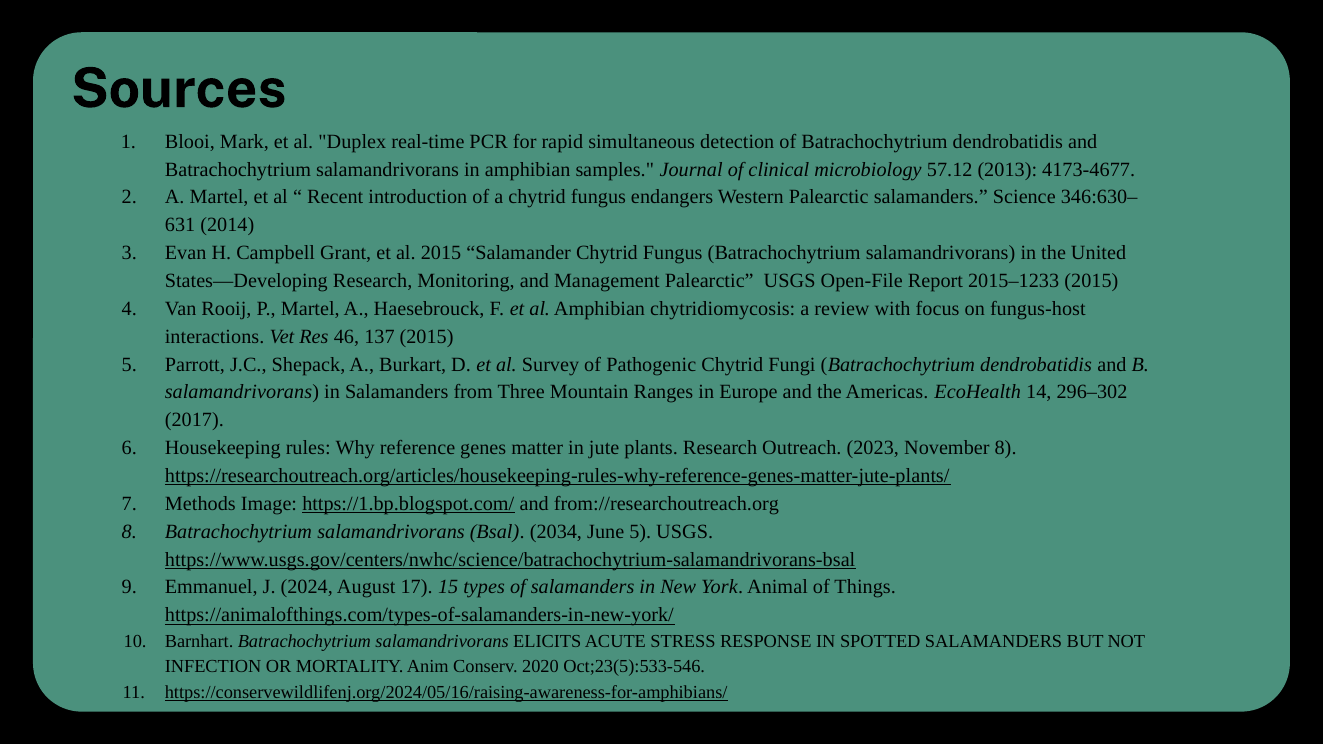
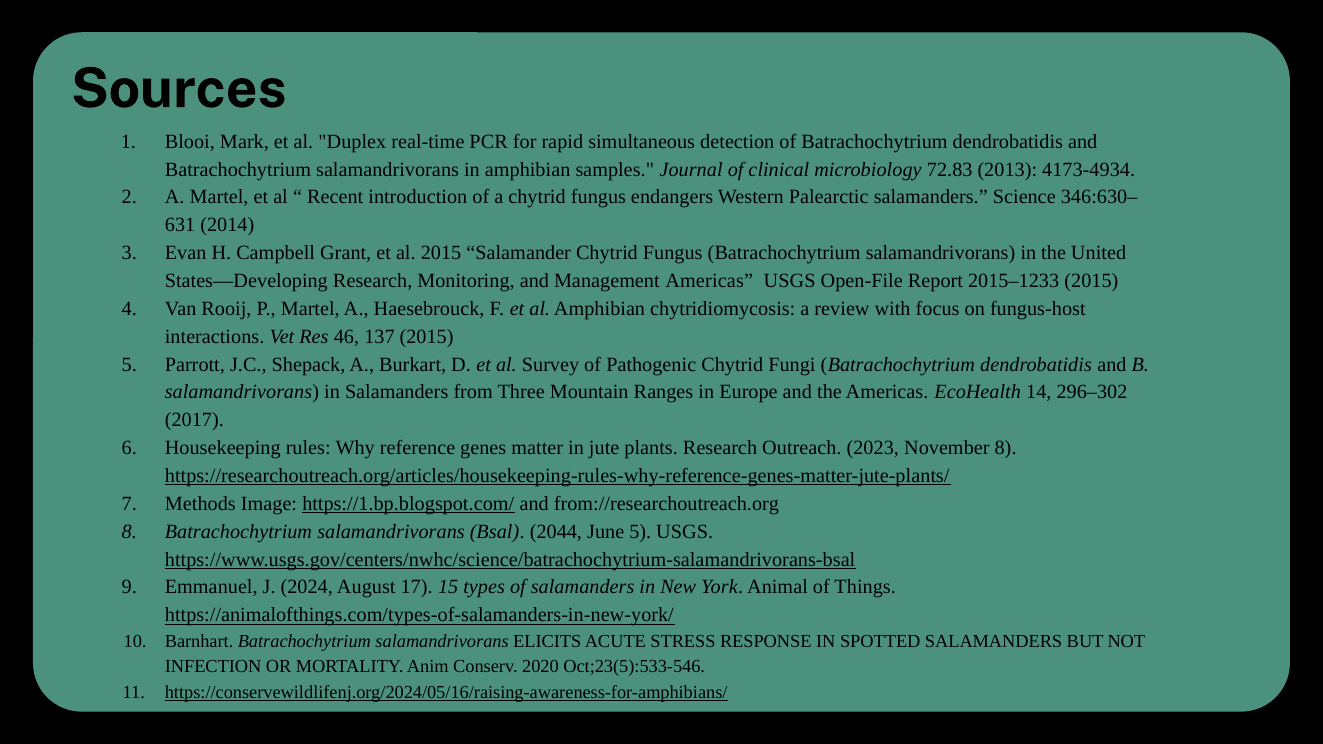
57.12: 57.12 -> 72.83 (950, 169)
4173-4677: 4173-4677 -> 4173-4934 (1089, 169)
Management Palearctic: Palearctic -> Americas (709, 281)
2034: 2034 -> 2044 (556, 532)
